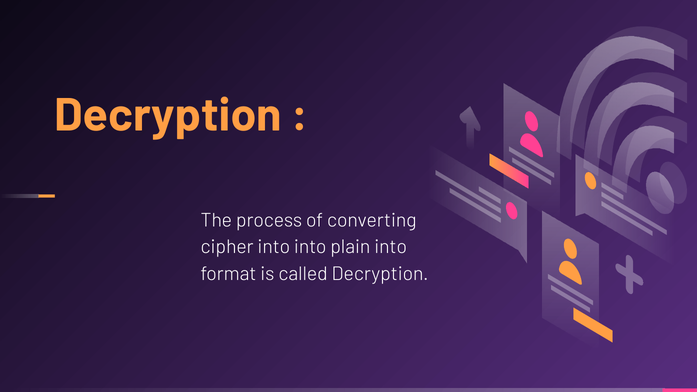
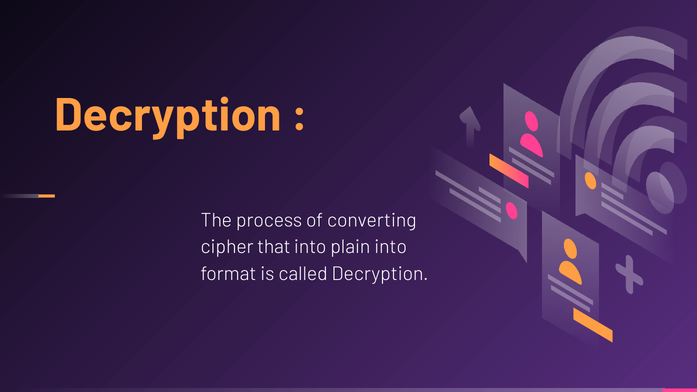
cipher into: into -> that (274, 247)
